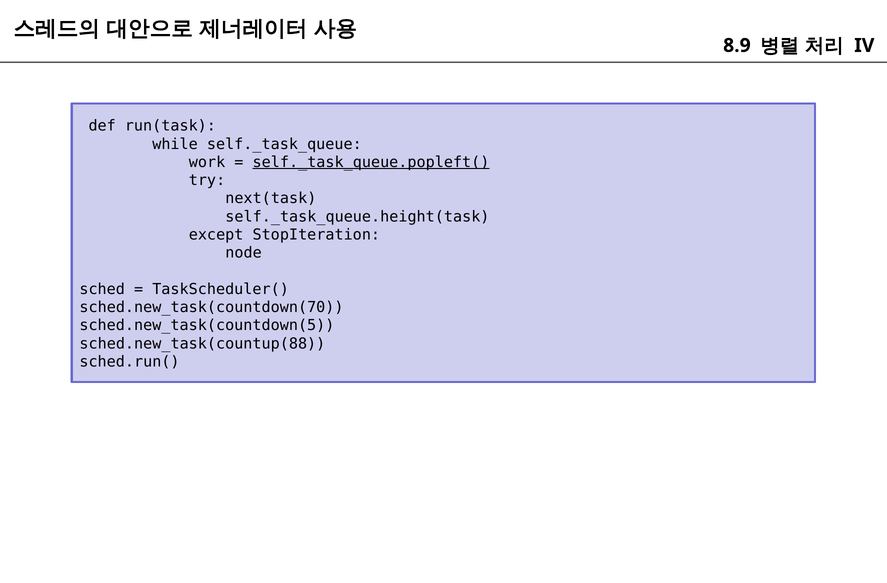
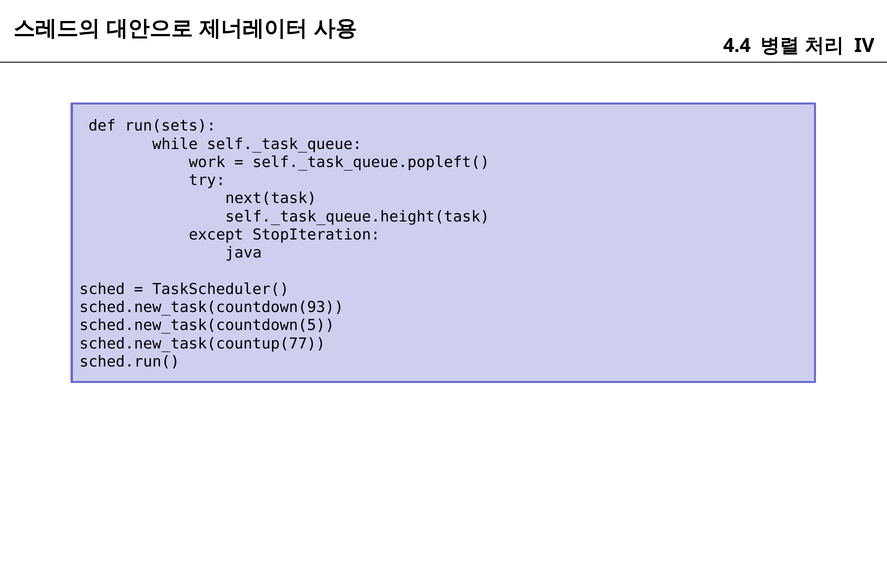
8.9: 8.9 -> 4.4 (737, 45)
run(task: run(task -> run(sets (170, 126)
self._task_queue.popleft( underline: present -> none (371, 162)
node: node -> java (244, 253)
sched.new_task(countdown(70: sched.new_task(countdown(70 -> sched.new_task(countdown(93 (212, 307)
sched.new_task(countup(88: sched.new_task(countup(88 -> sched.new_task(countup(77 (202, 343)
